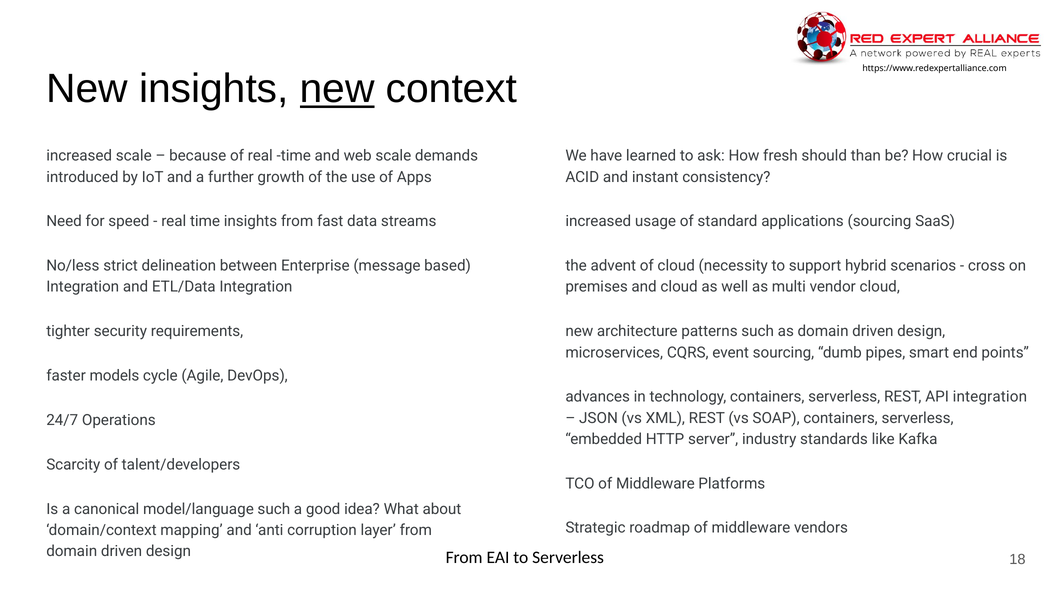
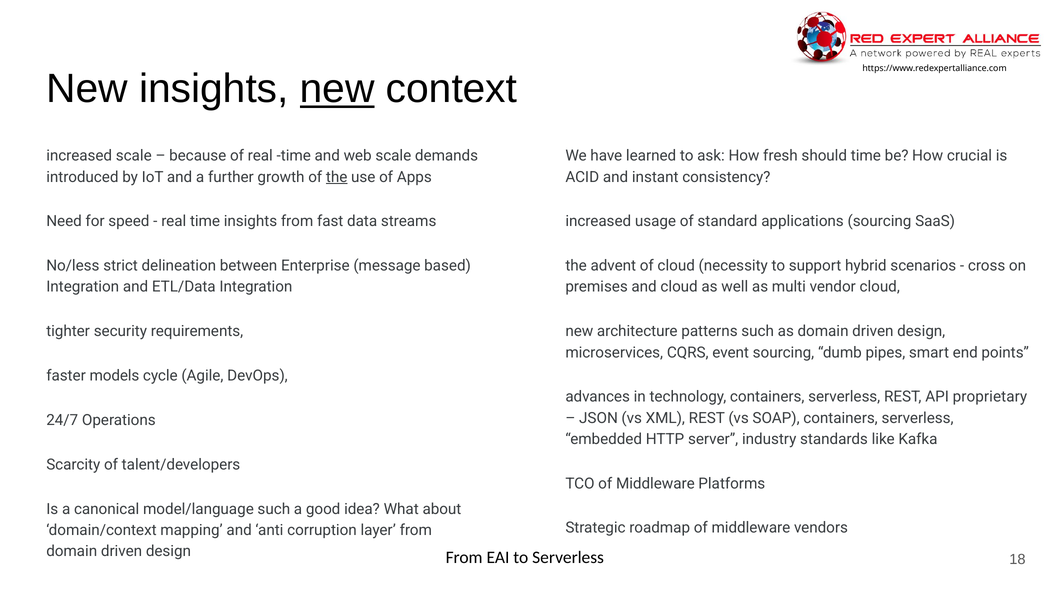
should than: than -> time (866, 156)
the underline: none -> present (337, 177)
API integration: integration -> proprietary (990, 397)
